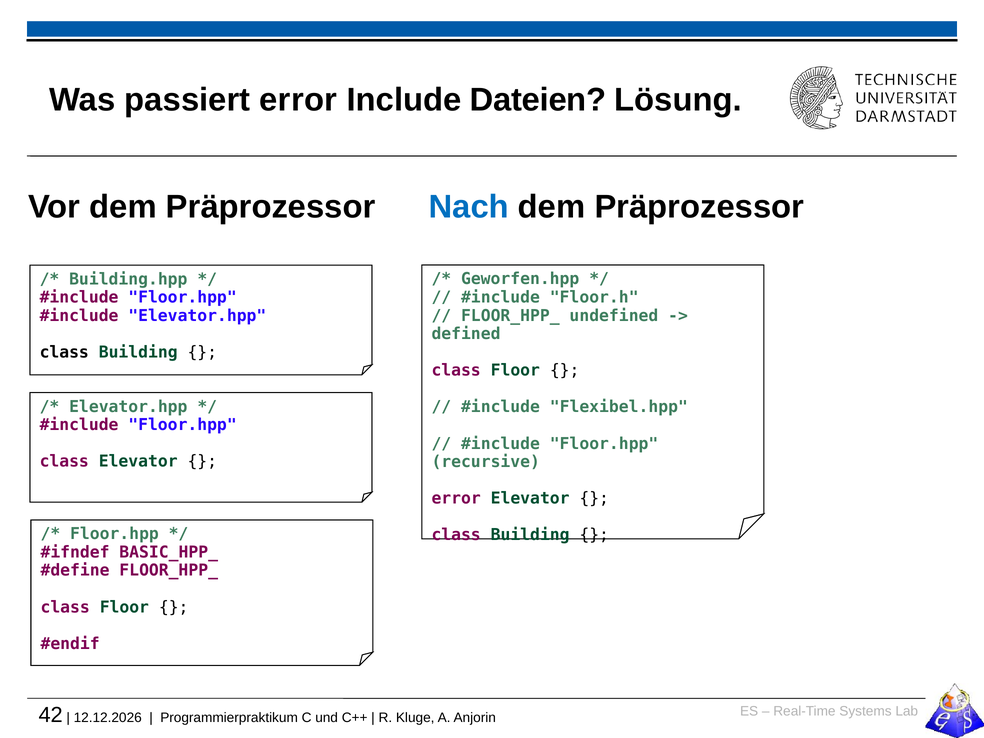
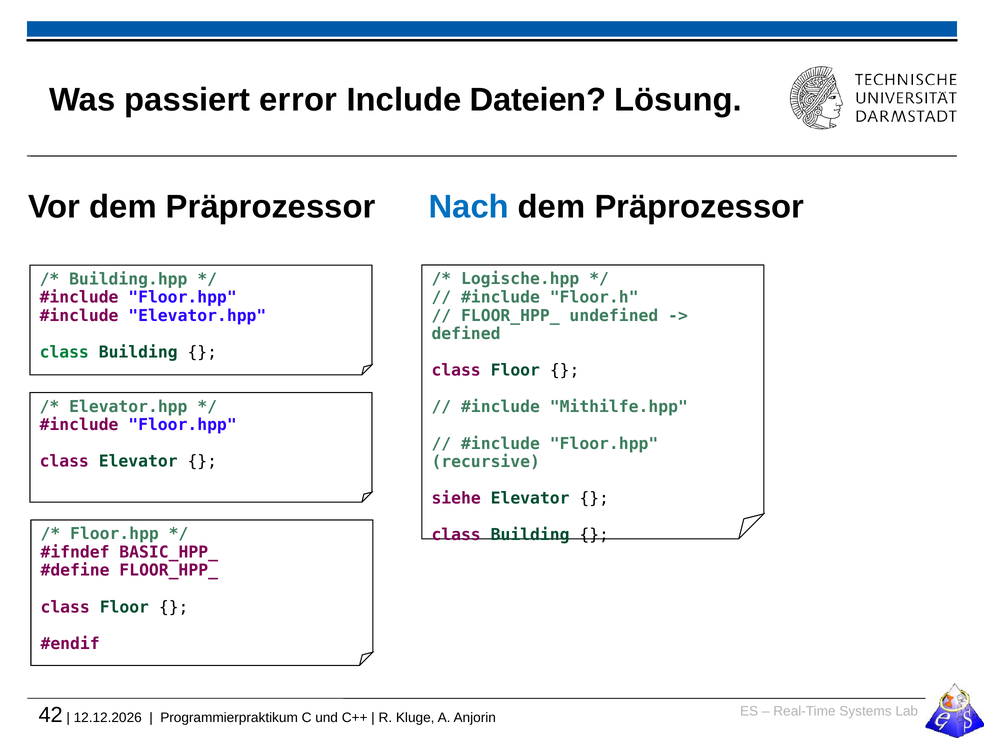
Geworfen.hpp: Geworfen.hpp -> Logische.hpp (520, 279)
class colour: black -> green (64, 352)
Flexibel.hpp: Flexibel.hpp -> Mithilfe.hpp (619, 407)
error: error -> siehe (456, 498)
